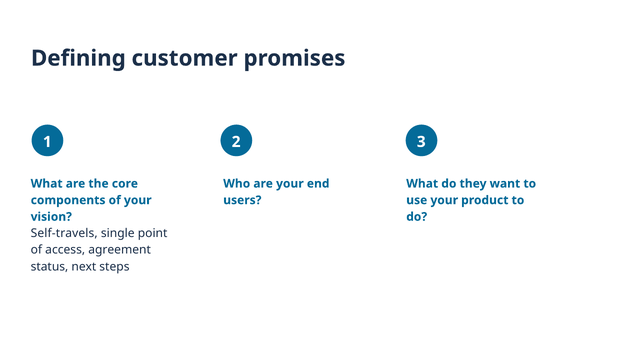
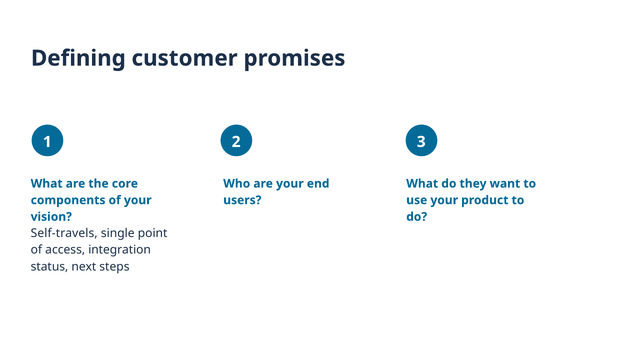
agreement: agreement -> integration (120, 250)
